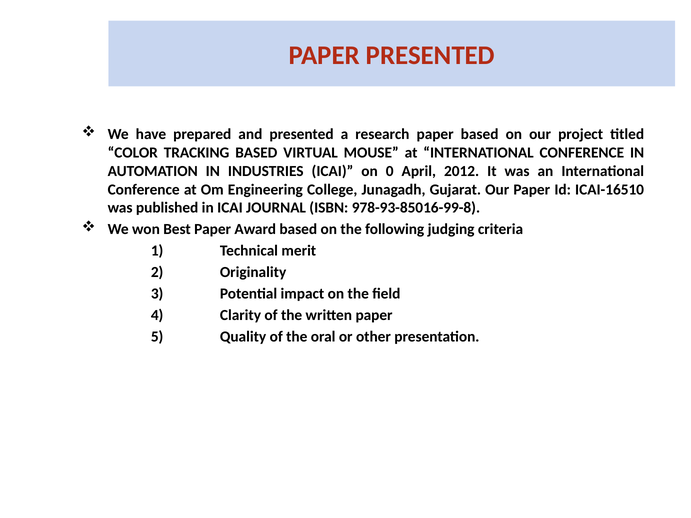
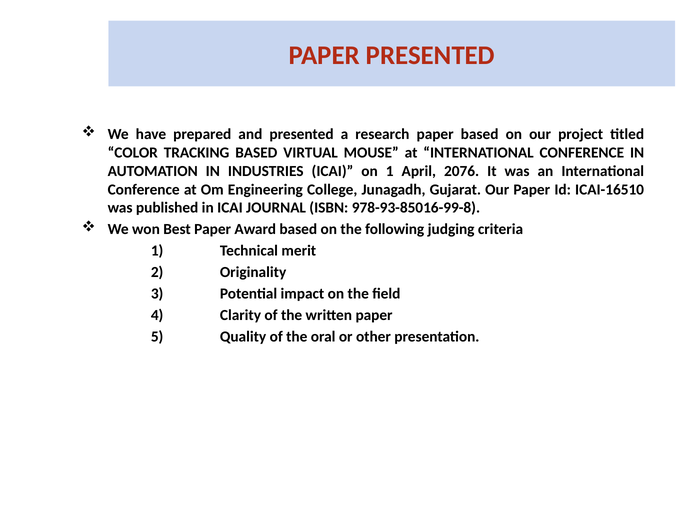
on 0: 0 -> 1 (390, 171)
2012: 2012 -> 2076 (462, 171)
